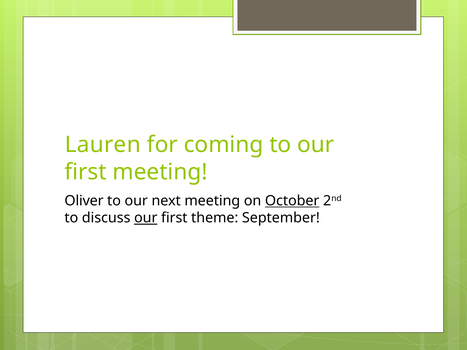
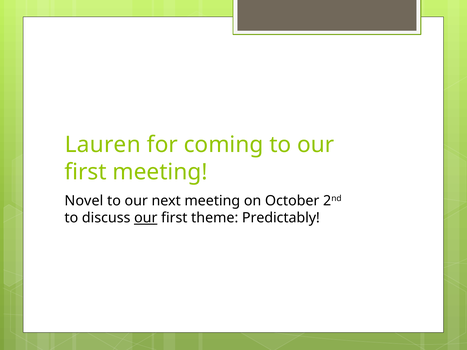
Oliver: Oliver -> Novel (84, 201)
October underline: present -> none (292, 201)
September: September -> Predictably (281, 218)
